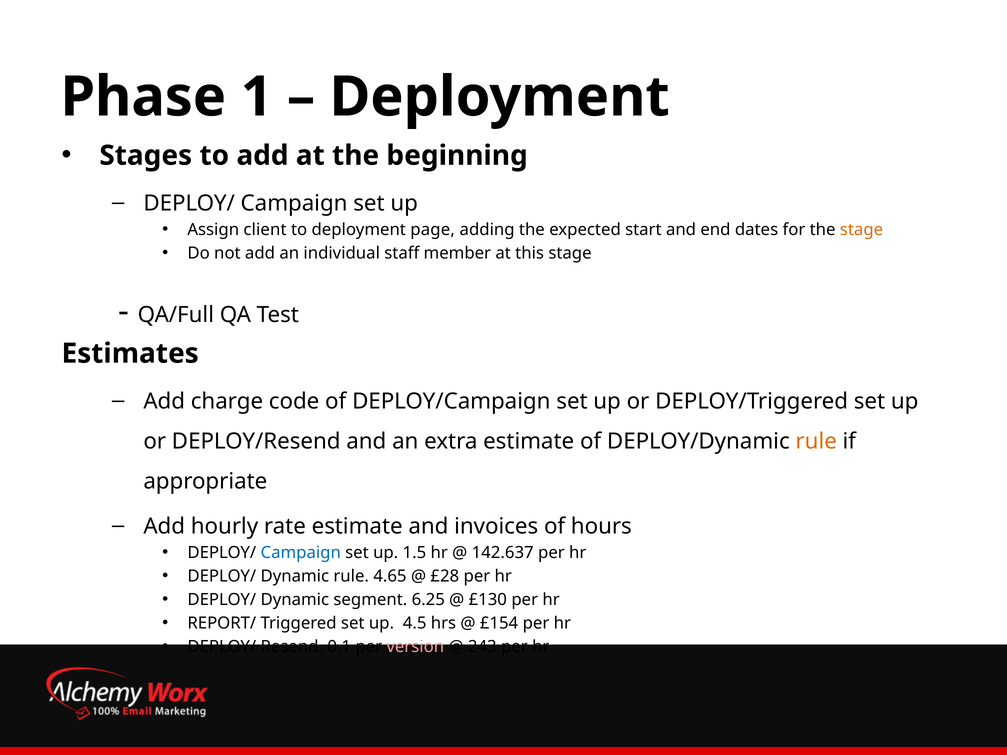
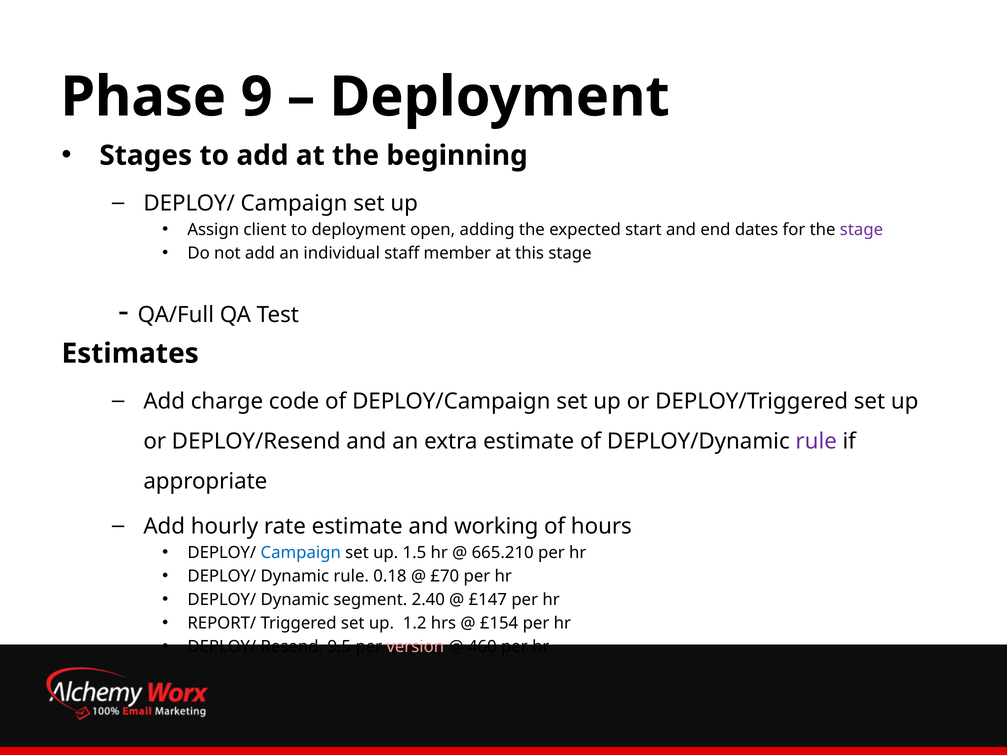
1: 1 -> 9 (257, 97)
page: page -> open (433, 230)
stage colour: orange -> purple (862, 230)
rule colour: orange -> purple (816, 442)
invoices: invoices -> working (496, 526)
142.637: 142.637 -> 665.210 (503, 553)
4.65: 4.65 -> 0.18 (390, 576)
£28: £28 -> £70 (445, 576)
6.25: 6.25 -> 2.40 (428, 600)
£130: £130 -> £147 (488, 600)
4.5: 4.5 -> 1.2 (415, 623)
0.1: 0.1 -> 9.5 (339, 647)
243: 243 -> 460 (482, 647)
